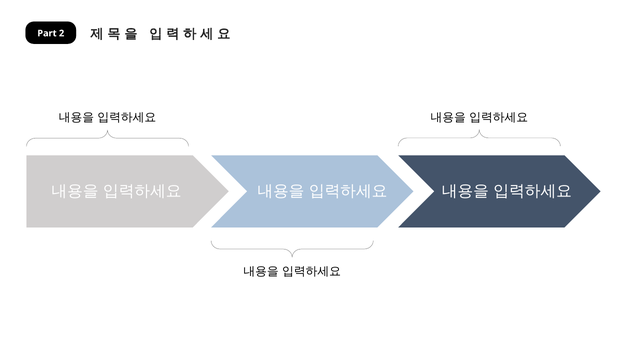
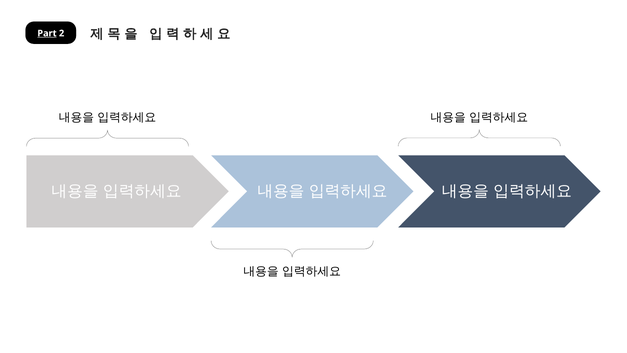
Part underline: none -> present (47, 33)
